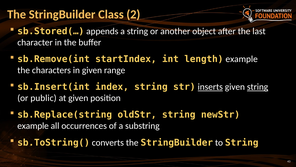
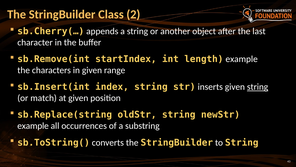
sb.Stored(…: sb.Stored(… -> sb.Cherry(… (51, 31)
inserts underline: present -> none (210, 87)
public: public -> match (44, 98)
